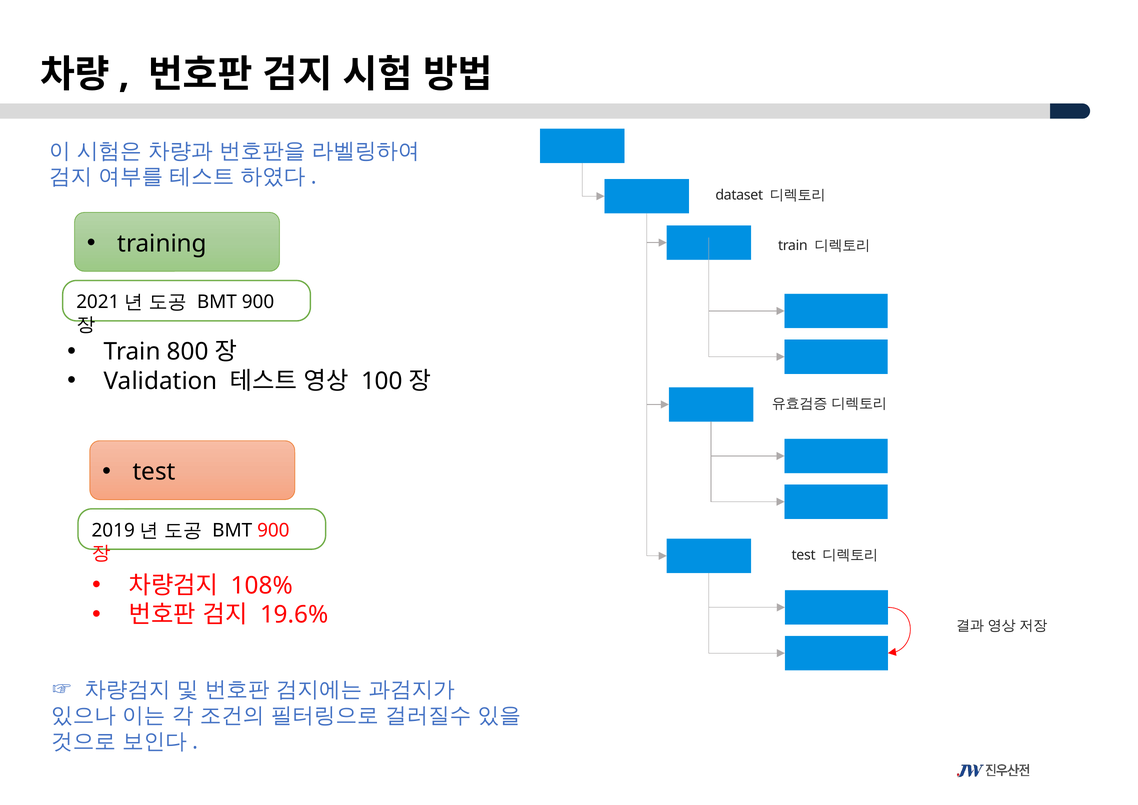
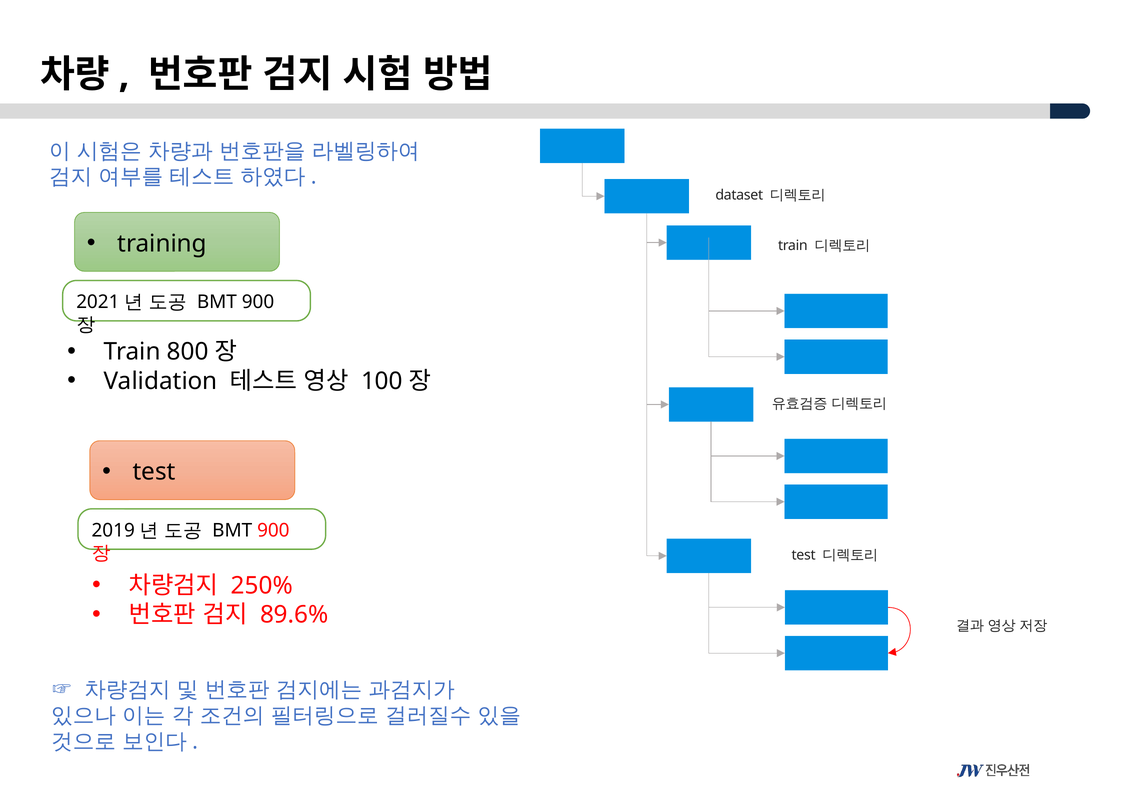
108%: 108% -> 250% (262, 585)
19.6%: 19.6% -> 89.6% (294, 615)
